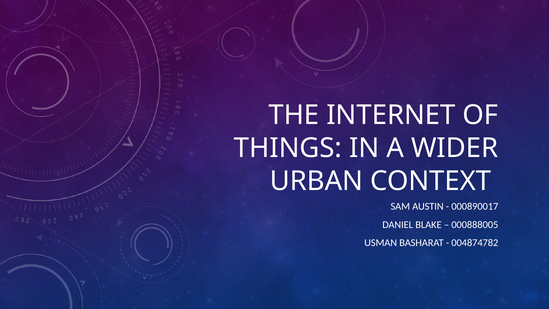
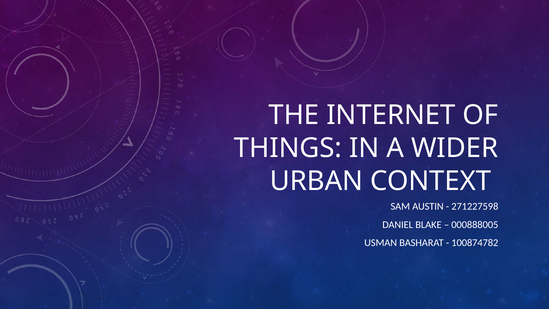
000890017: 000890017 -> 271227598 (475, 206)
004874782: 004874782 -> 100874782 (475, 243)
